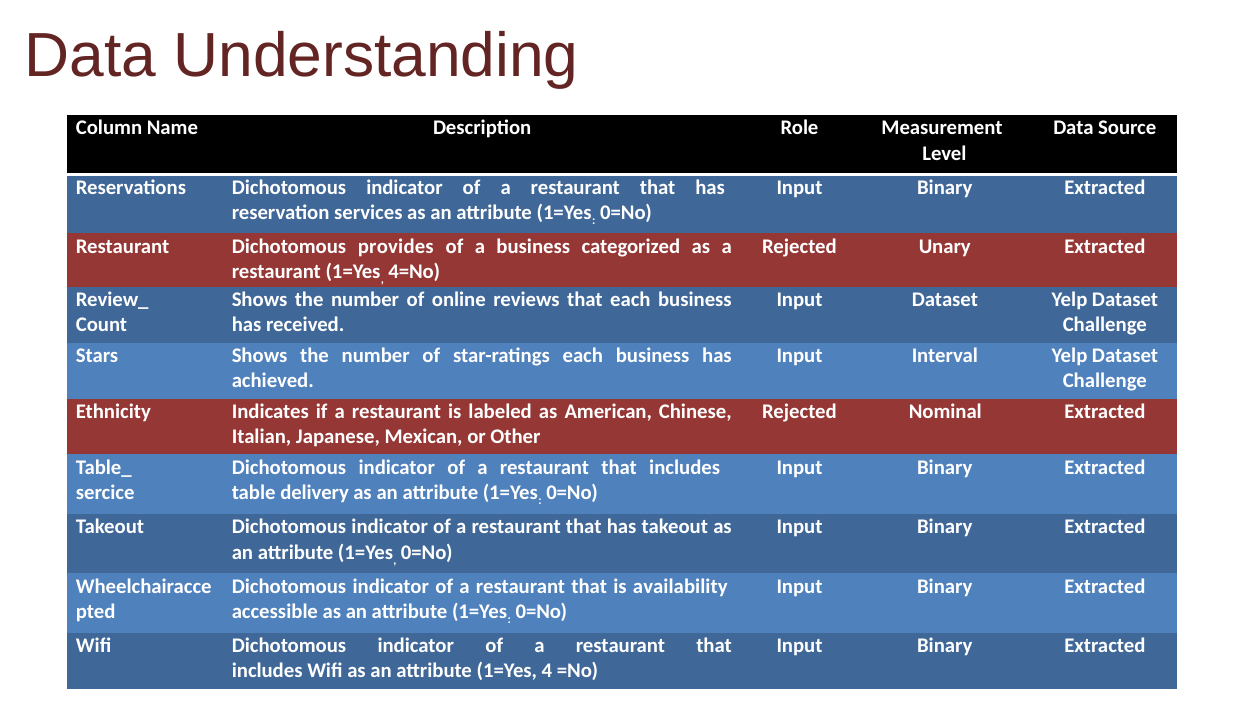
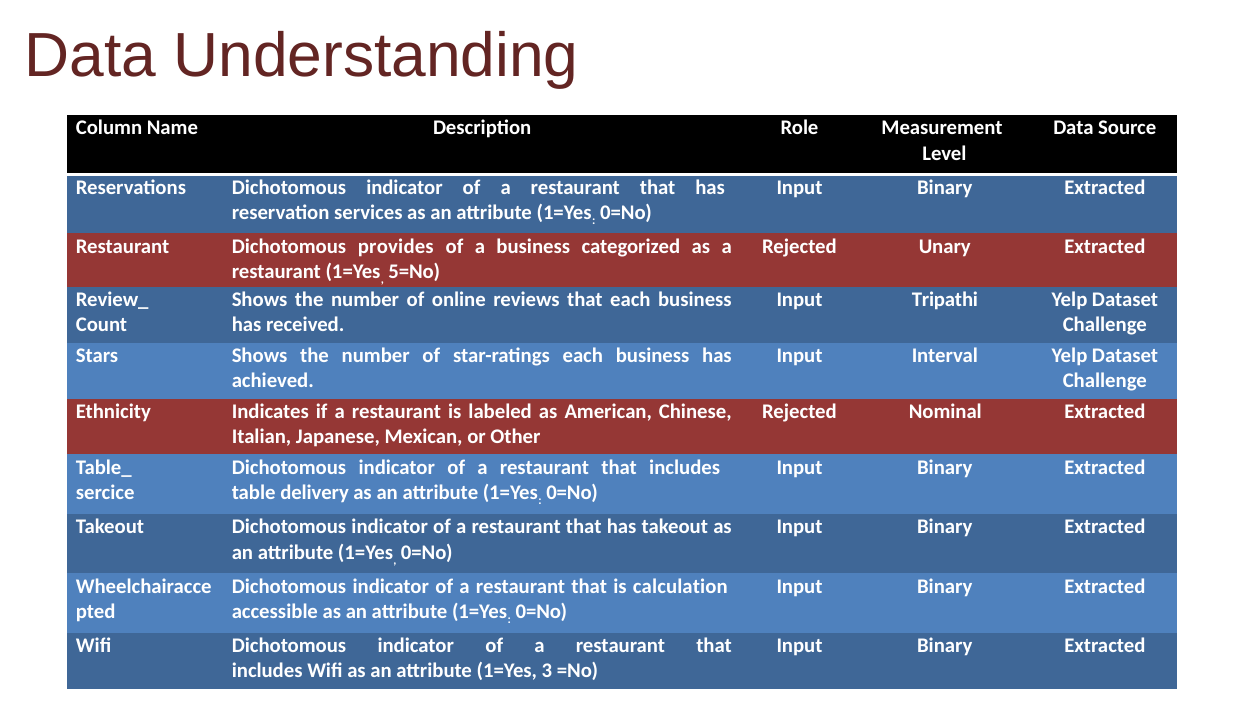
4=No: 4=No -> 5=No (414, 272)
Input Dataset: Dataset -> Tripathi (945, 300)
availability: availability -> calculation (680, 587)
4: 4 -> 3 (547, 672)
